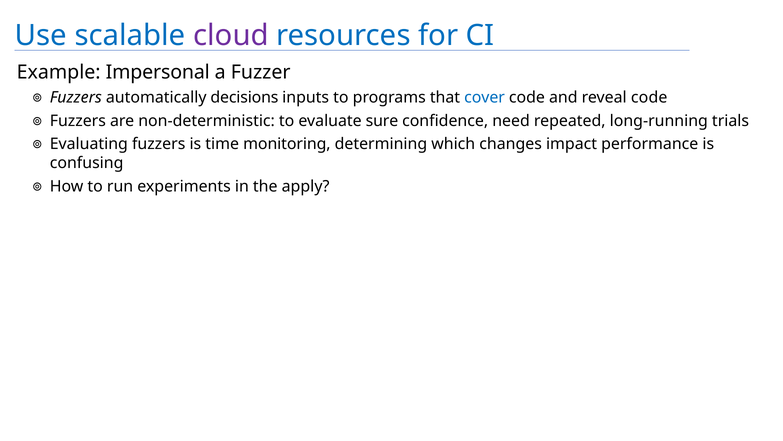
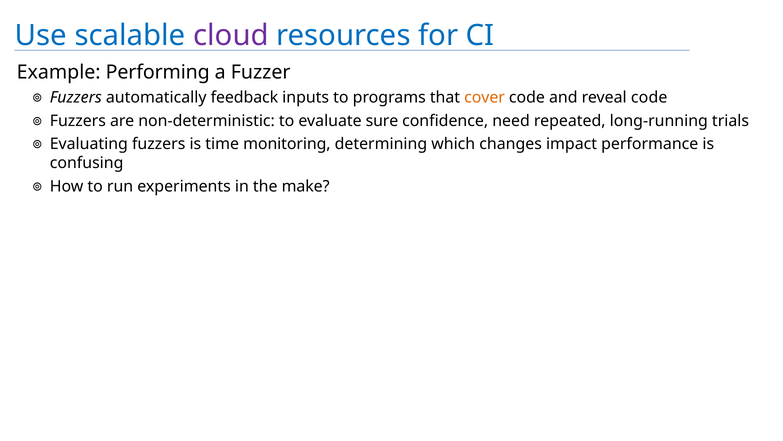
Impersonal: Impersonal -> Performing (158, 72)
decisions: decisions -> feedback (244, 97)
cover colour: blue -> orange (485, 97)
apply: apply -> make (306, 186)
